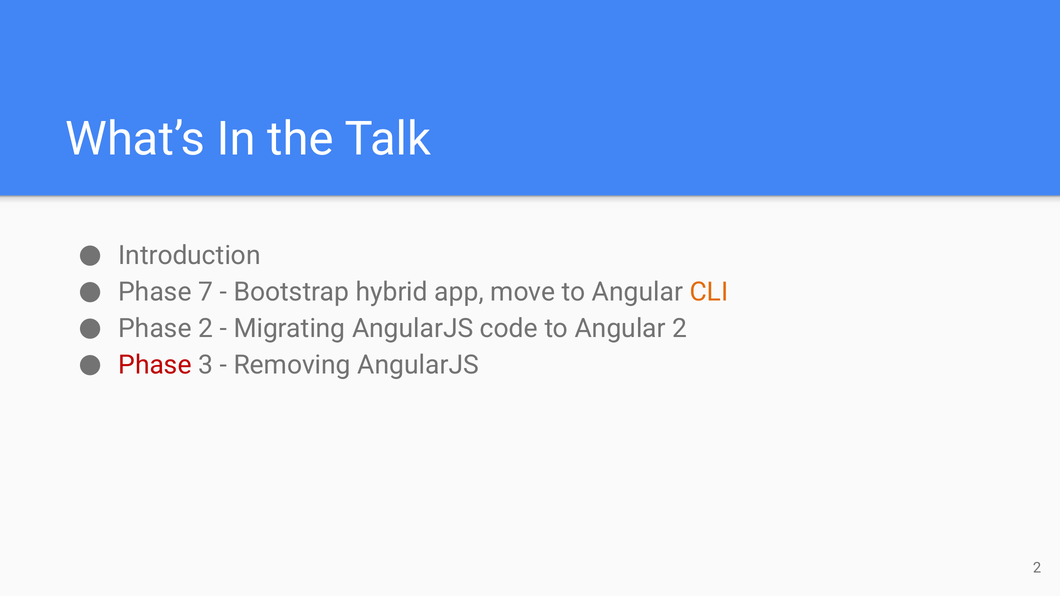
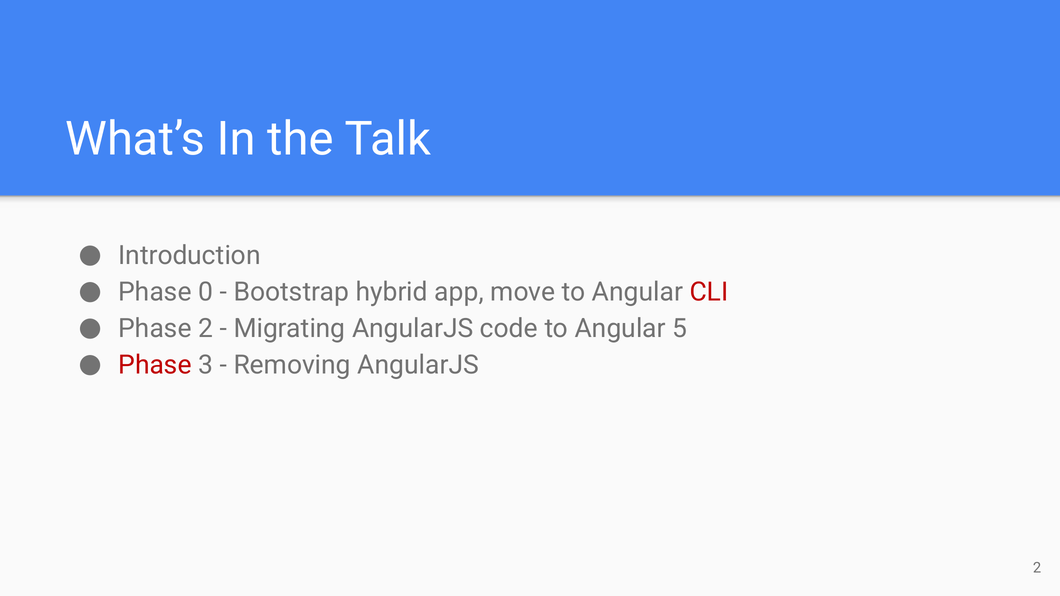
7: 7 -> 0 (206, 292)
CLI colour: orange -> red (709, 292)
Angular 2: 2 -> 5 (680, 329)
